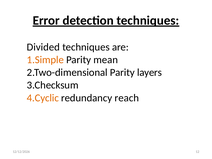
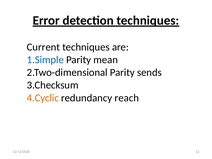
Divided: Divided -> Current (43, 47)
1.Simple colour: orange -> blue (45, 60)
layers: layers -> sends (149, 72)
